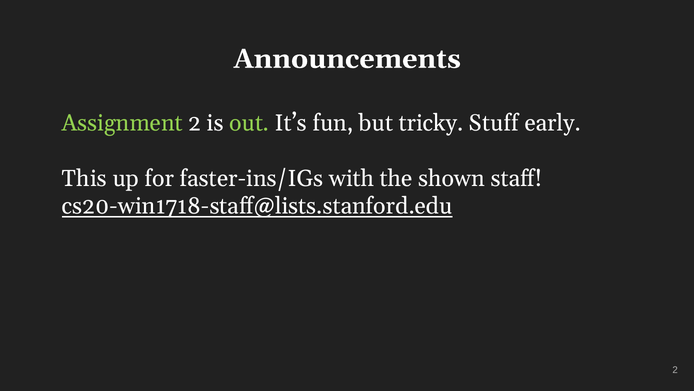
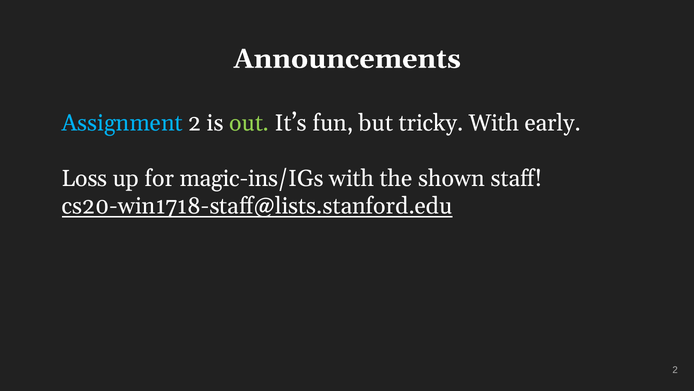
Assignment colour: light green -> light blue (122, 123)
tricky Stuff: Stuff -> With (494, 123)
This: This -> Loss (85, 178)
faster-ins/IGs: faster-ins/IGs -> magic-ins/IGs (252, 178)
